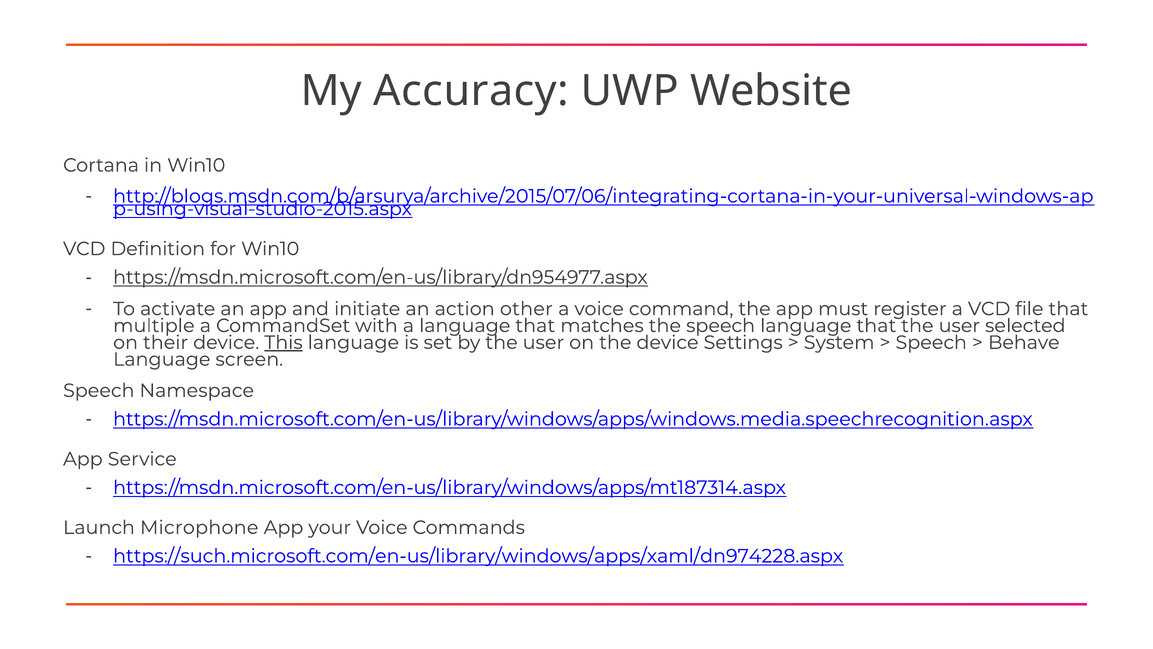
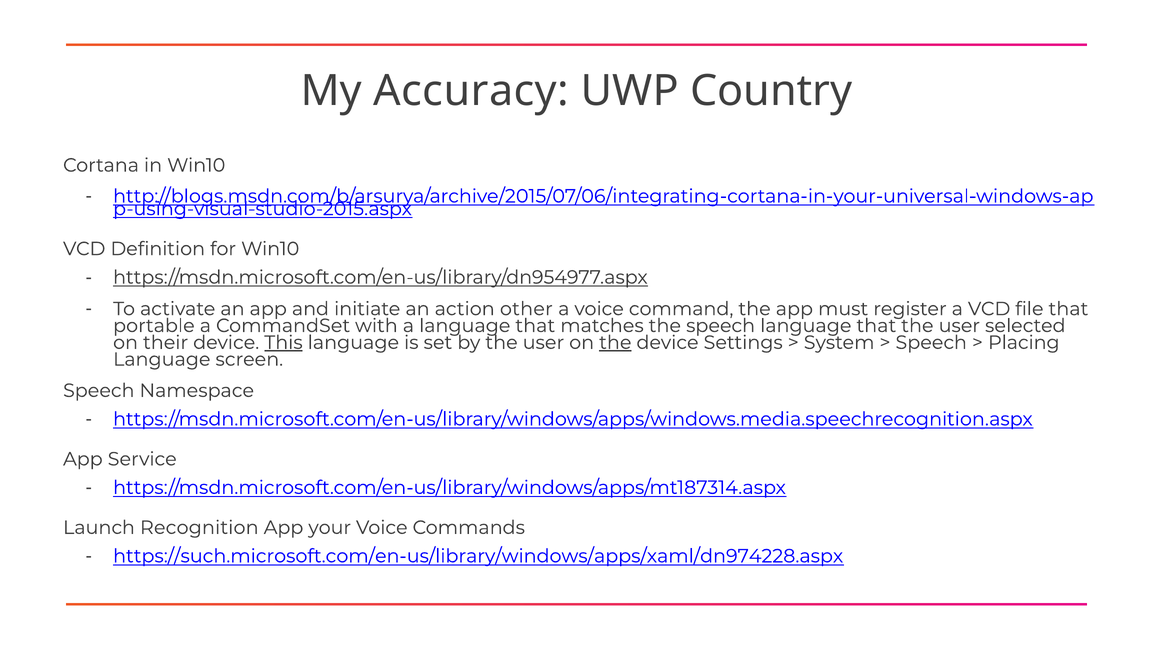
Website: Website -> Country (771, 91)
multiple: multiple -> portable (154, 325)
the underline: none -> present (615, 342)
Behave: Behave -> Placing (1024, 342)
Microphone: Microphone -> Recognition (199, 527)
